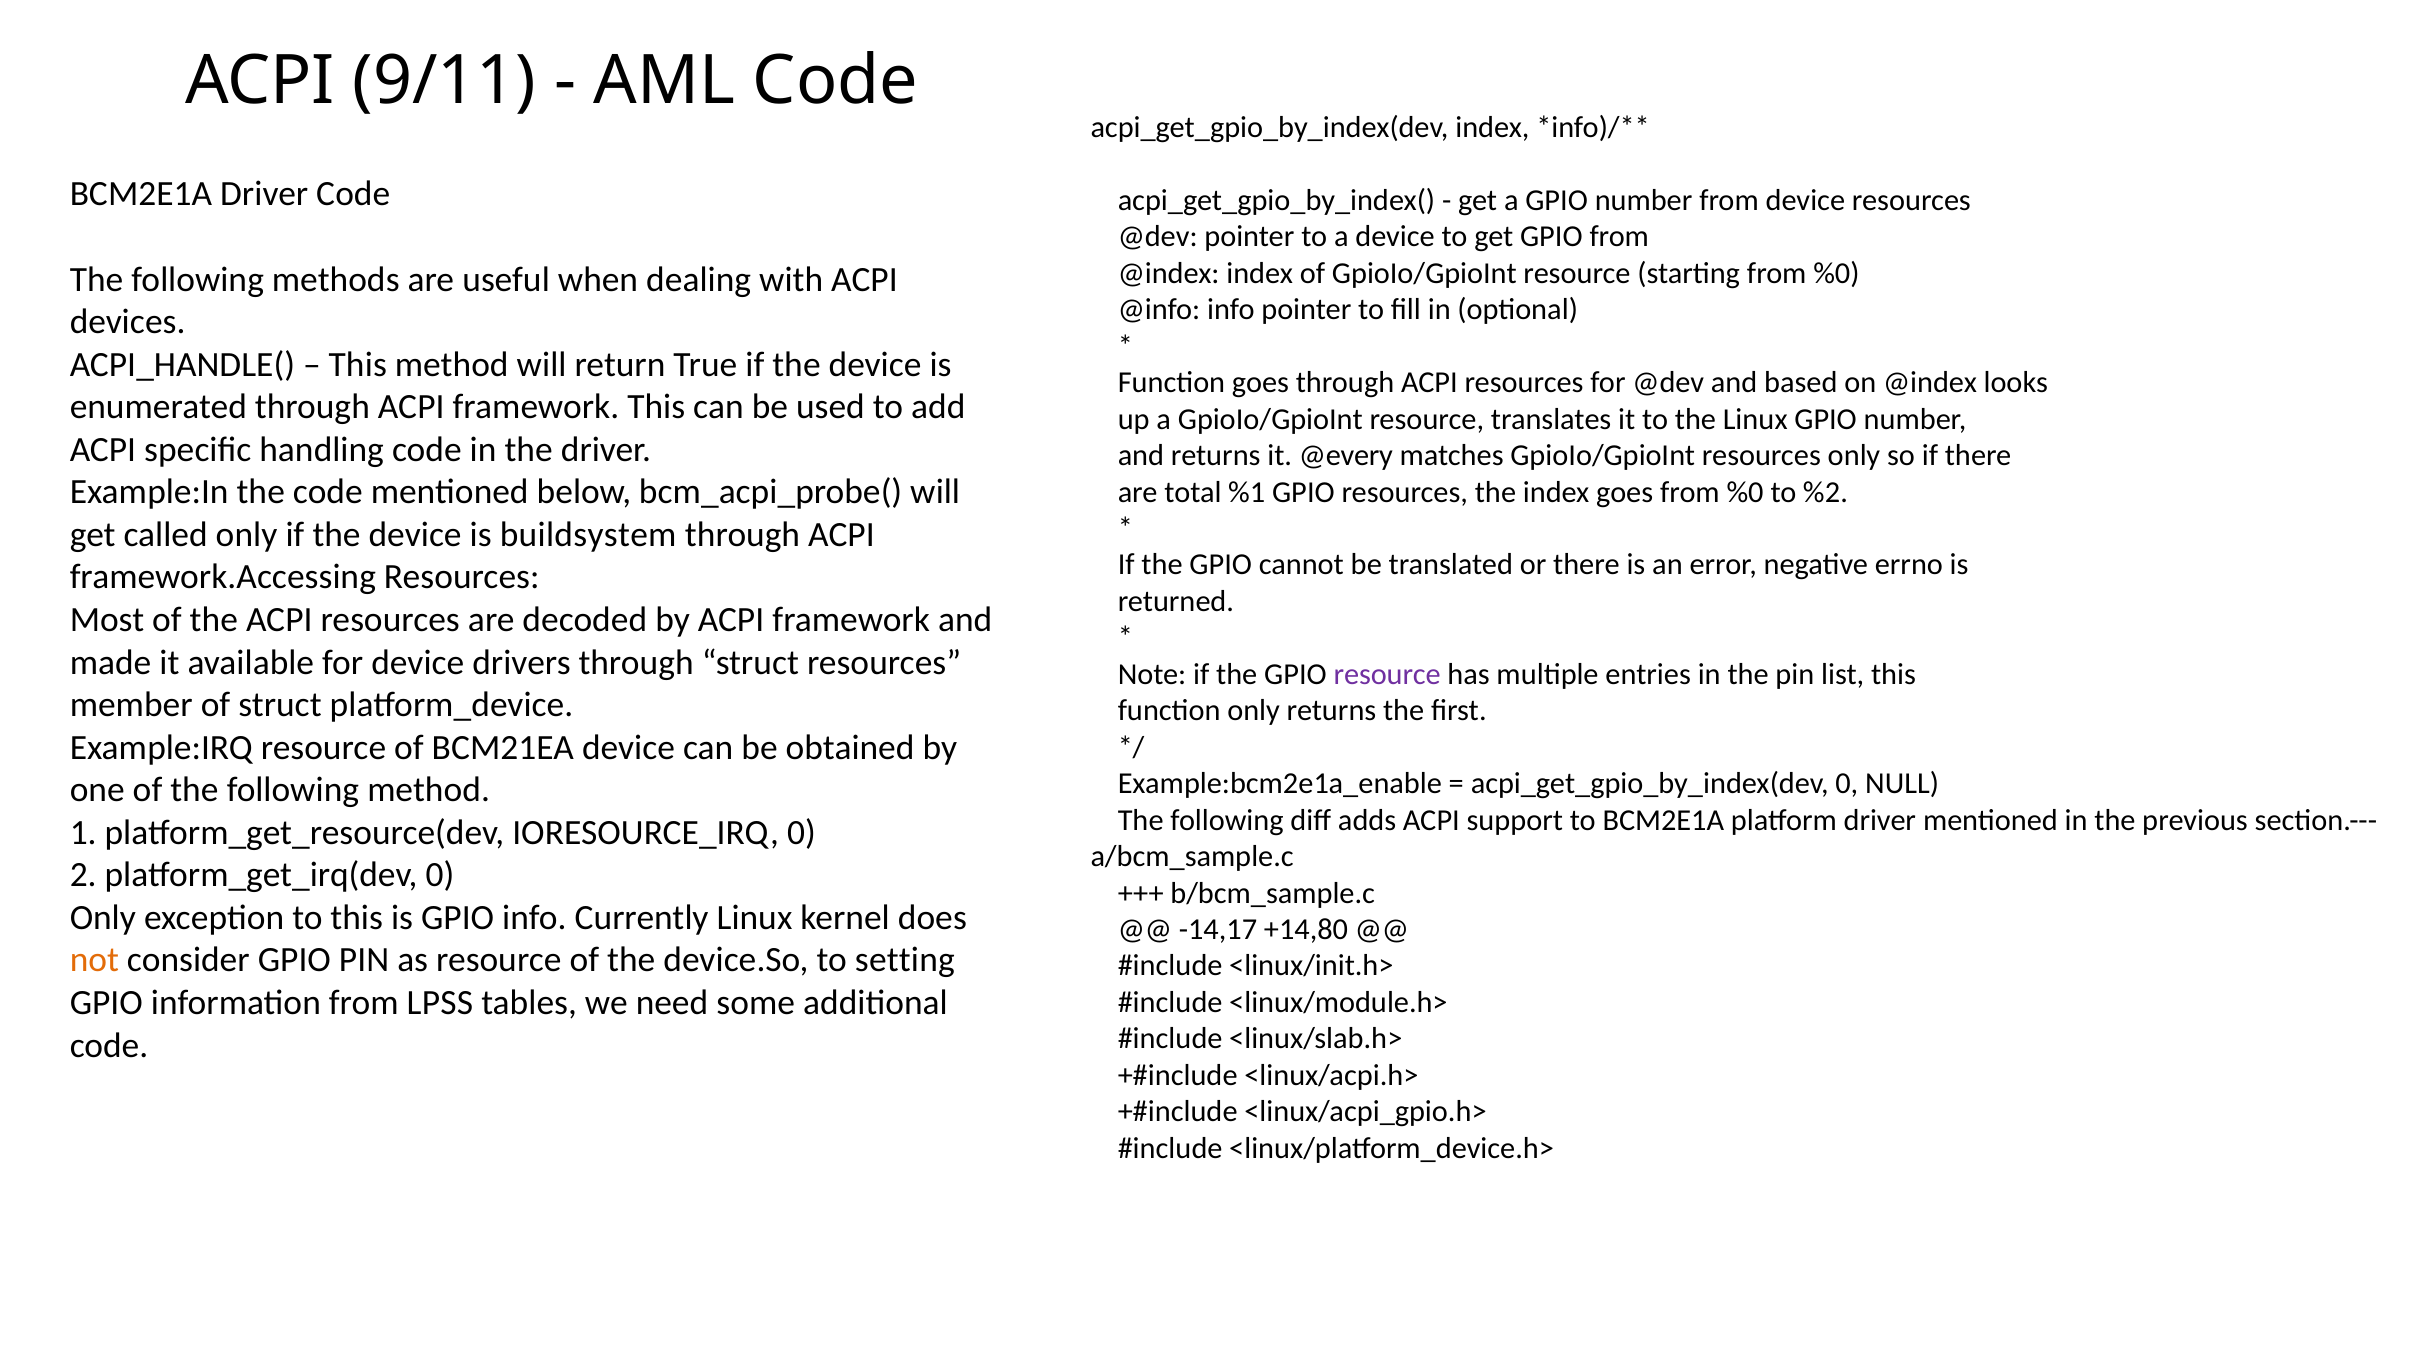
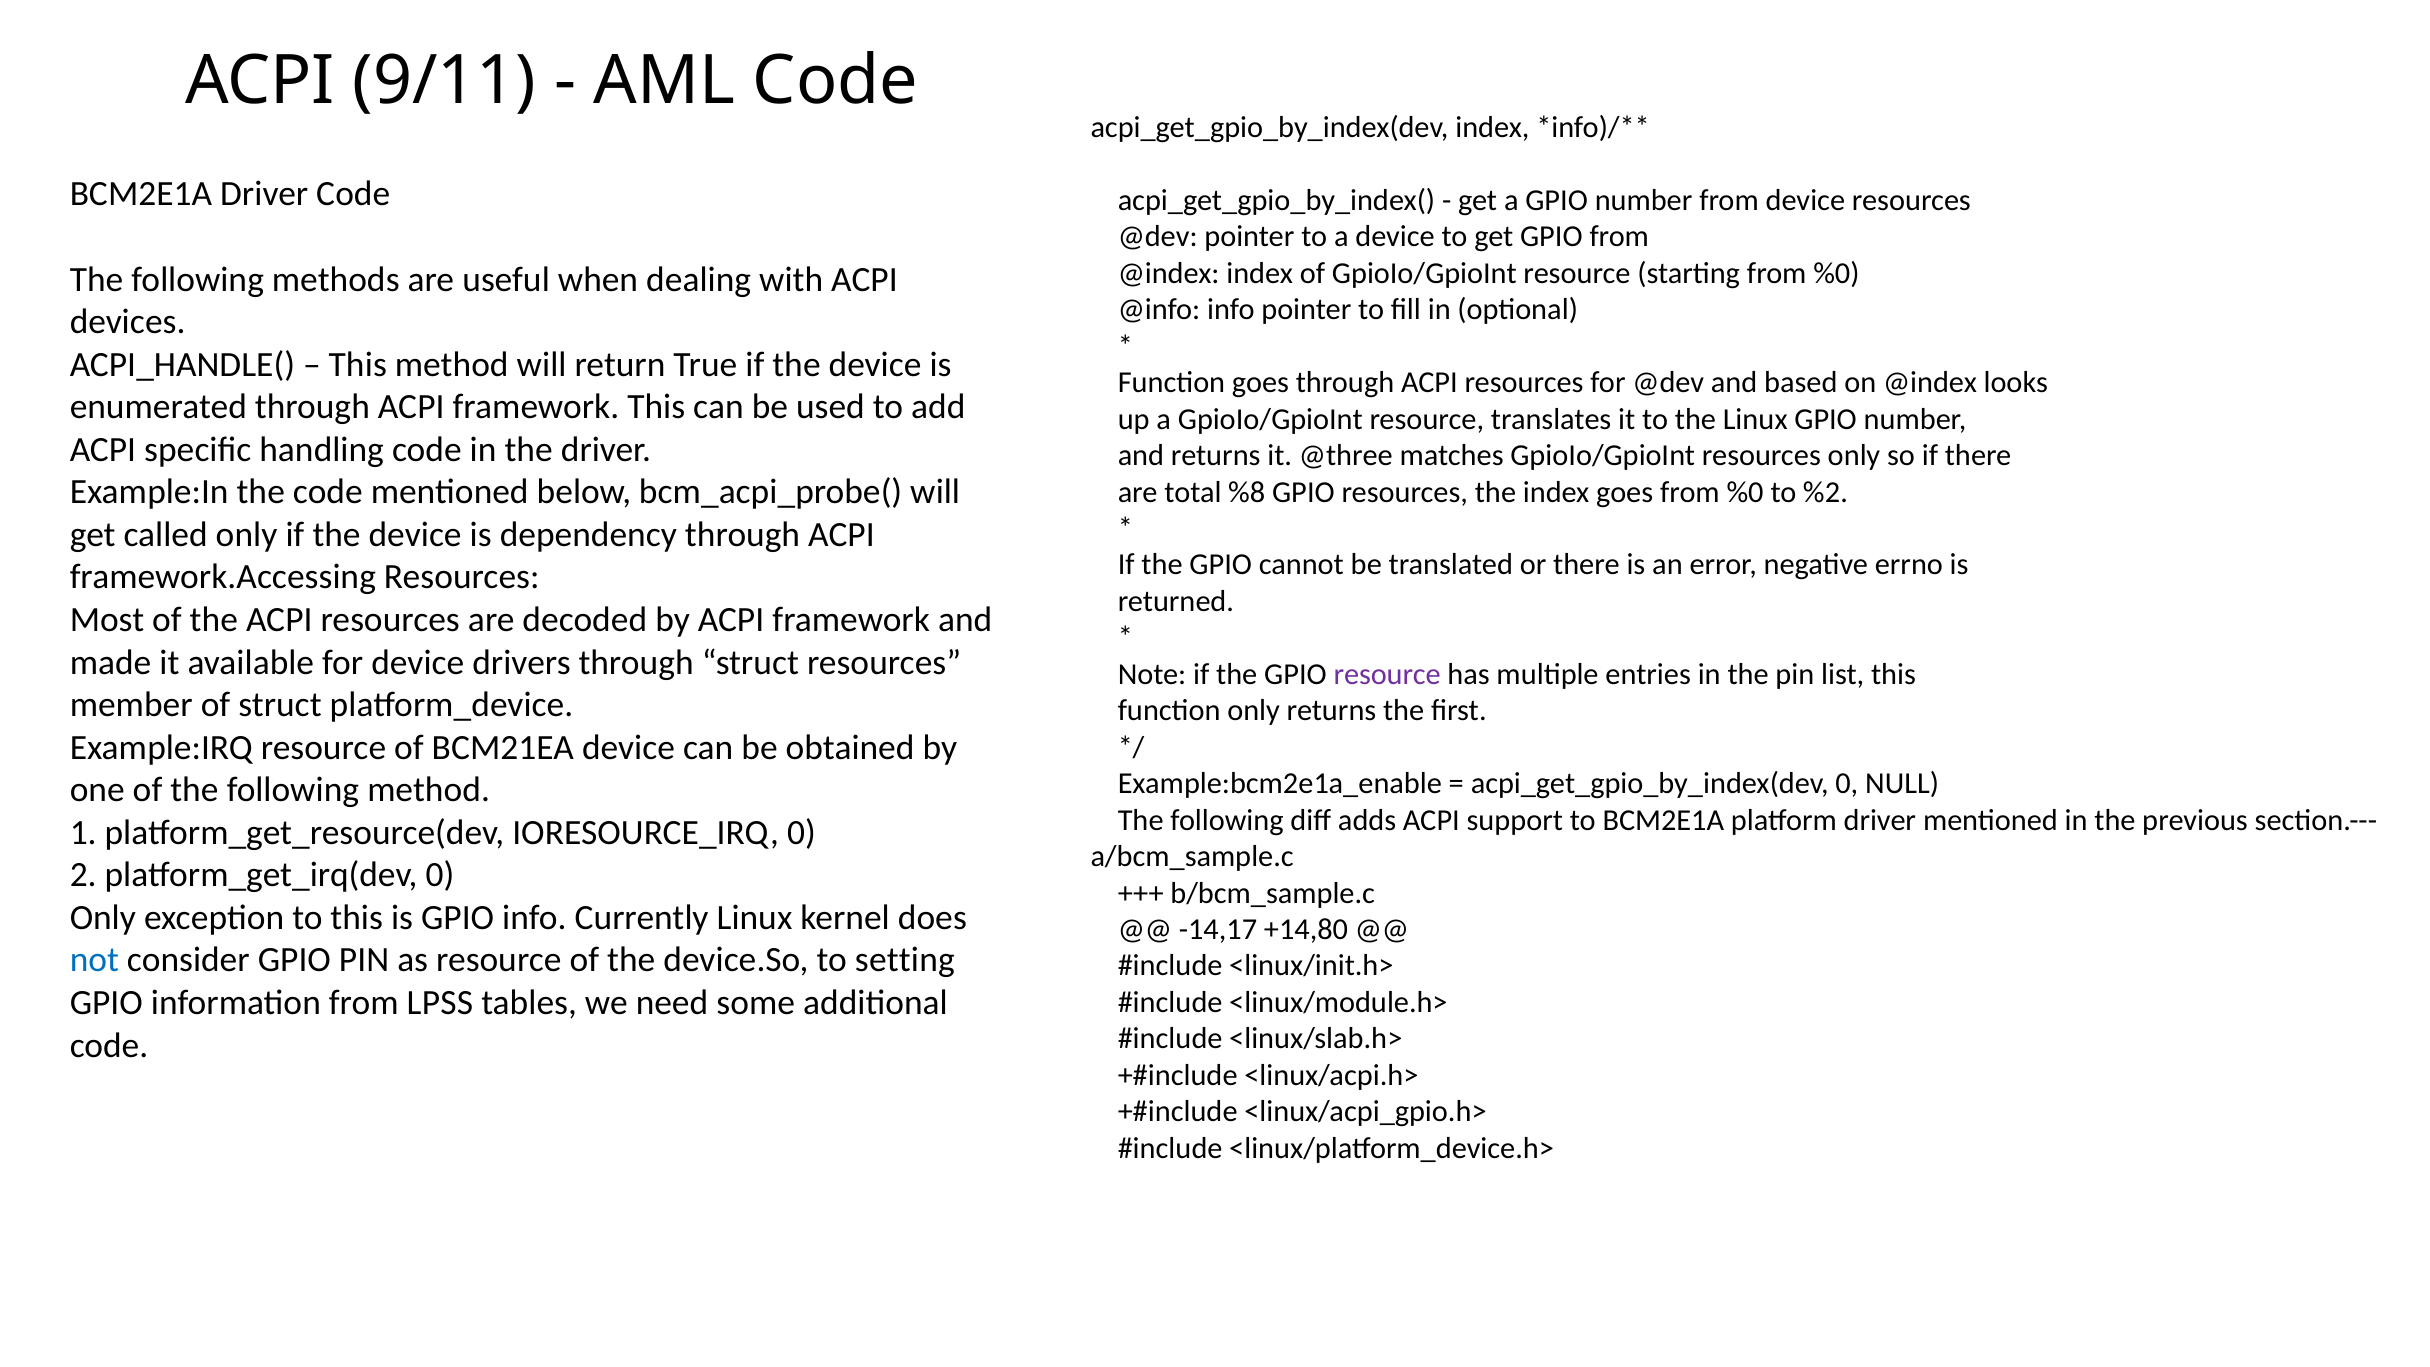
@every: @every -> @three (1346, 456)
%1: %1 -> %8 (1247, 492)
buildsystem: buildsystem -> dependency (588, 535)
not colour: orange -> blue (94, 960)
